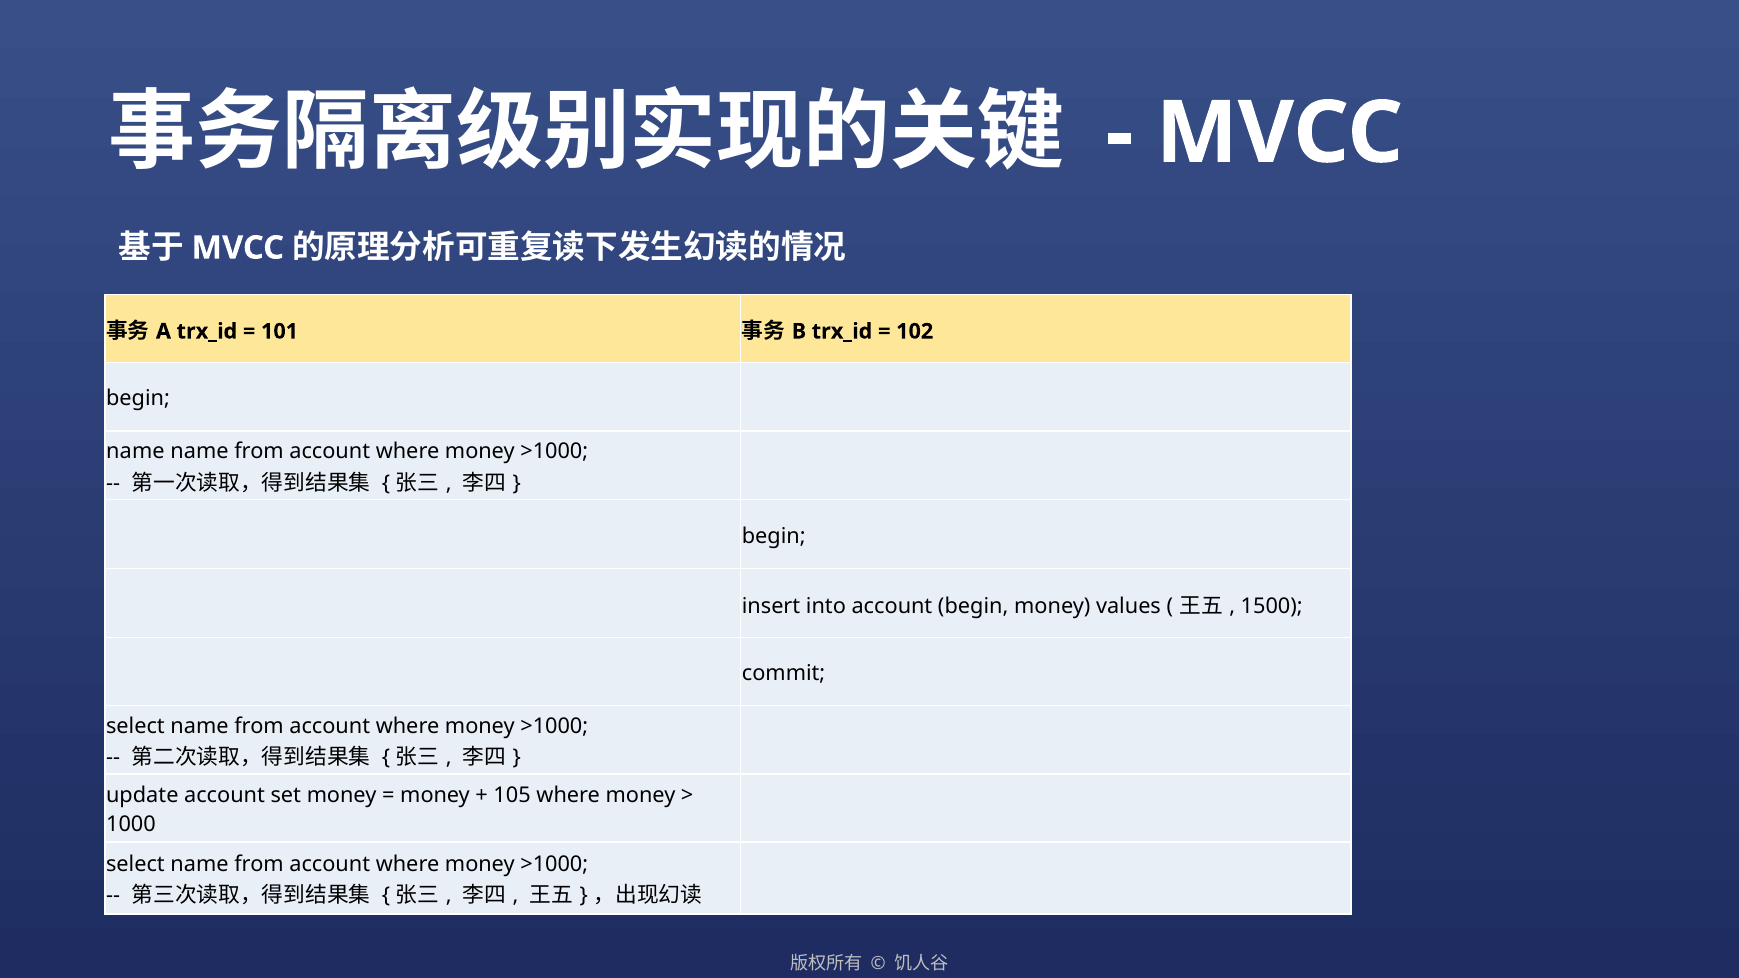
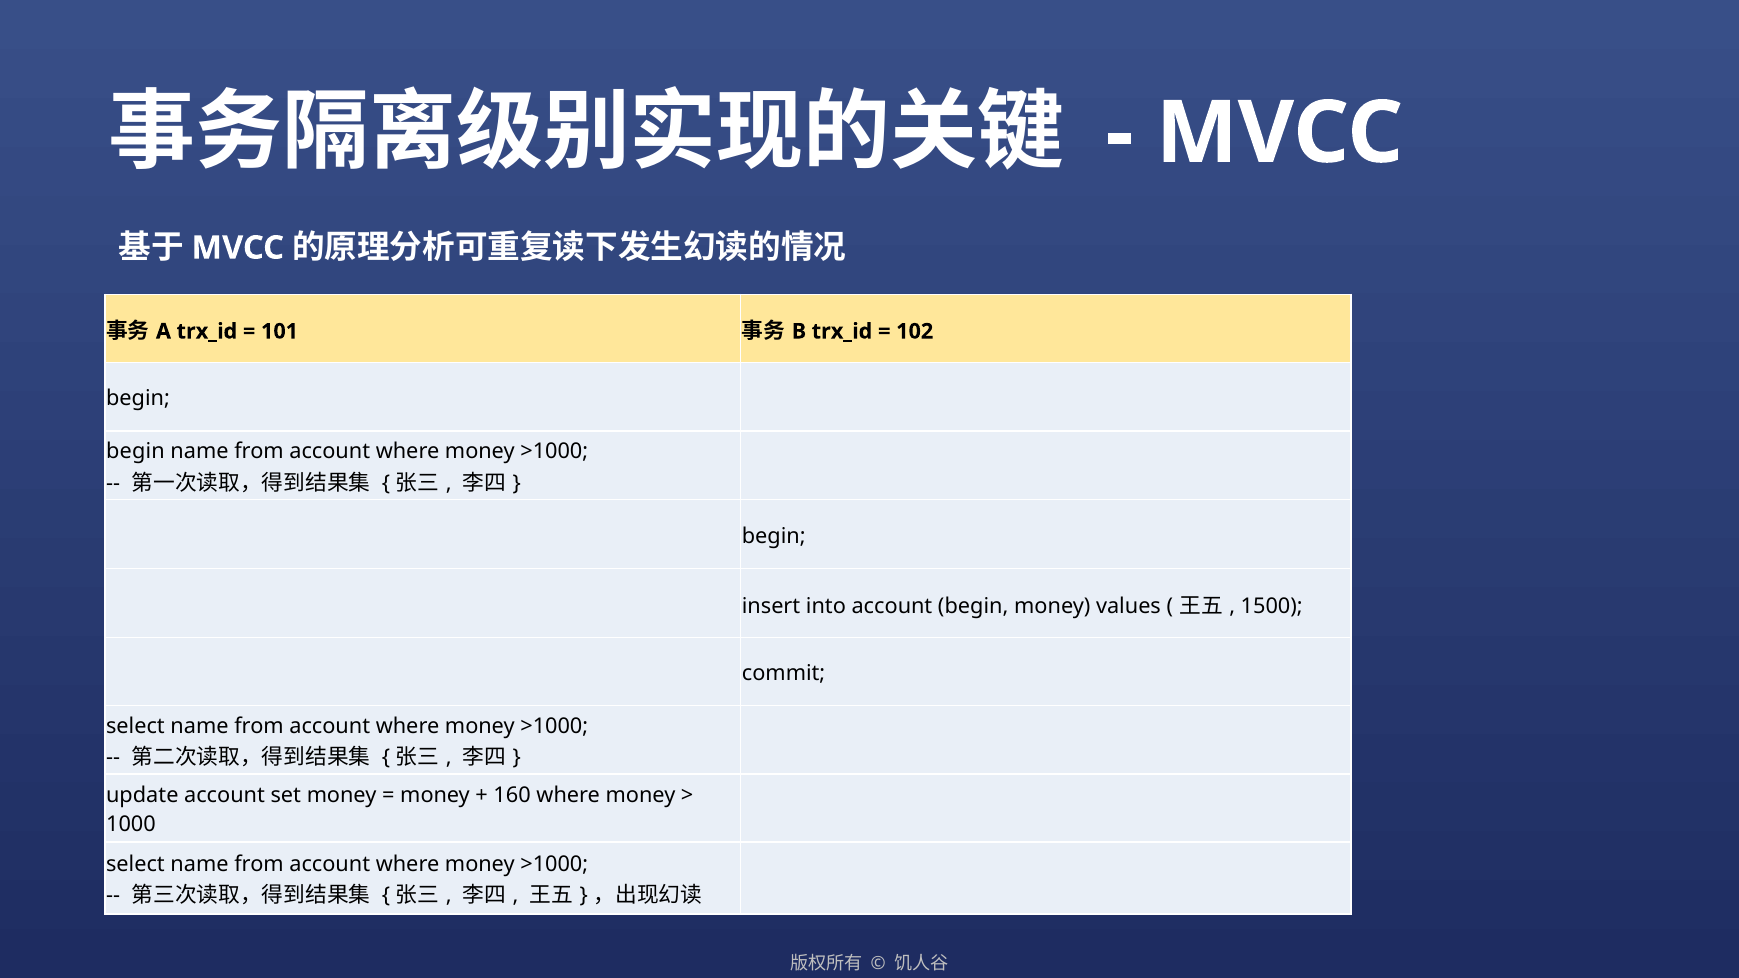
name: name -> begin (135, 452)
105: 105 -> 160 (512, 795)
